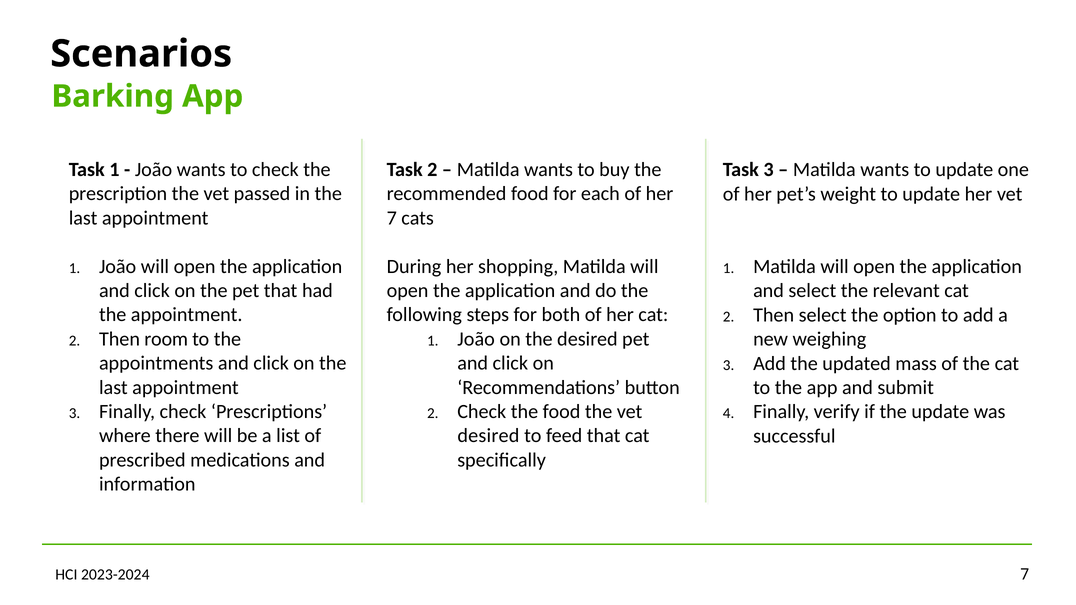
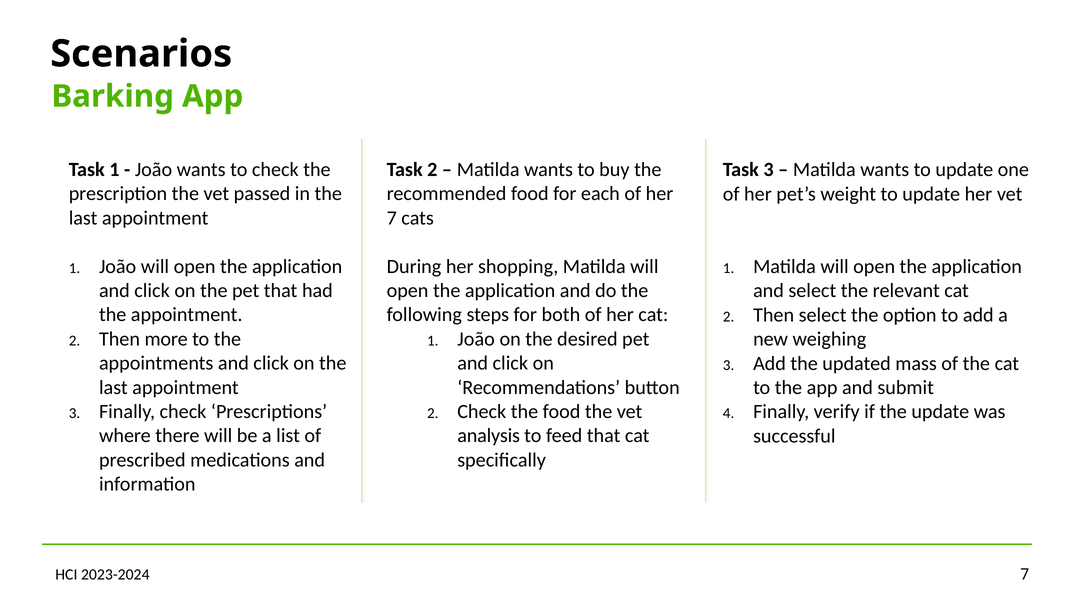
room: room -> more (166, 339)
desired: desired -> analysis (489, 436)
